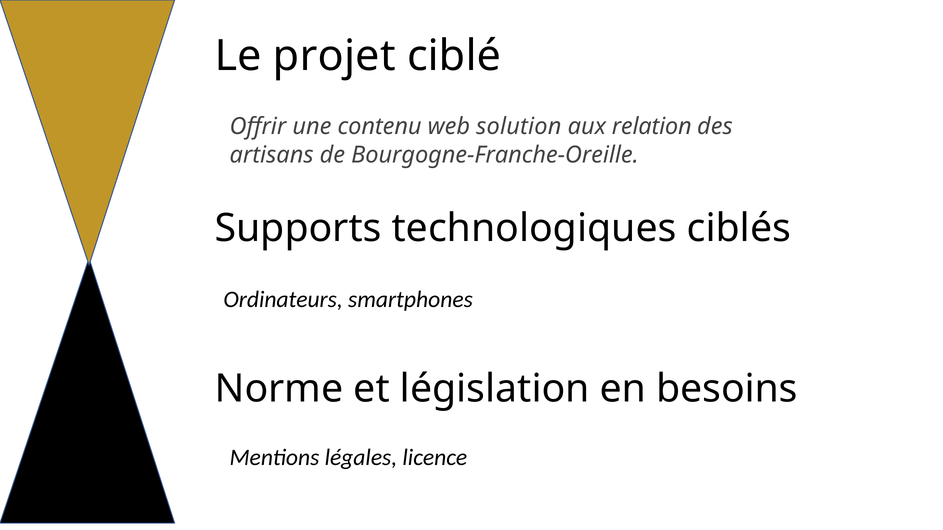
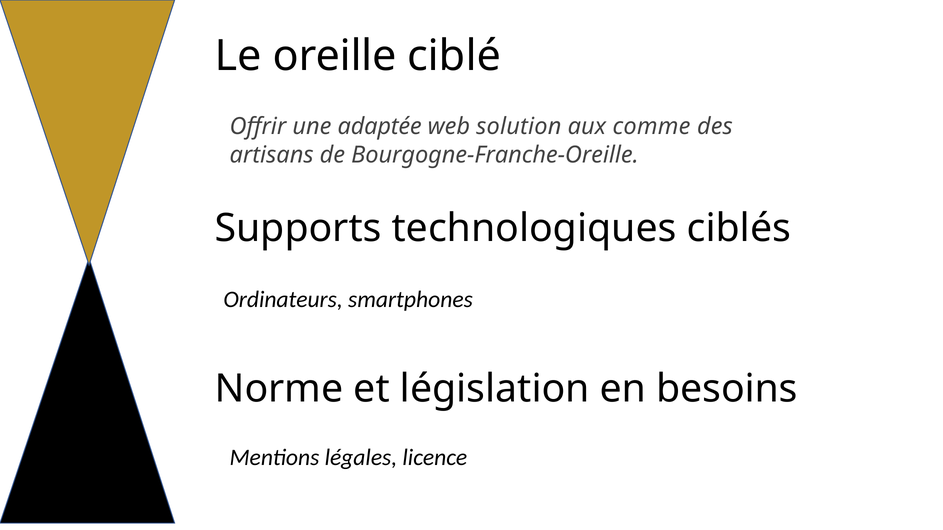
projet: projet -> oreille (335, 56)
contenu: contenu -> adaptée (380, 127)
relation: relation -> comme (652, 127)
